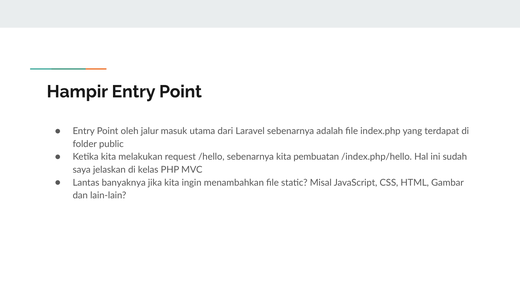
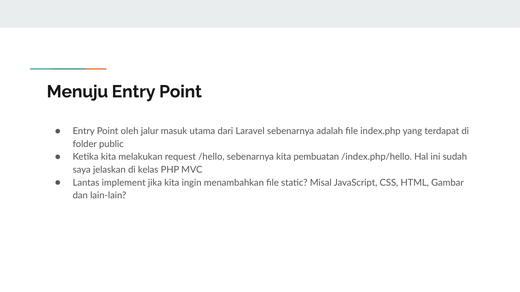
Hampir: Hampir -> Menuju (77, 92)
banyaknya: banyaknya -> implement (124, 183)
